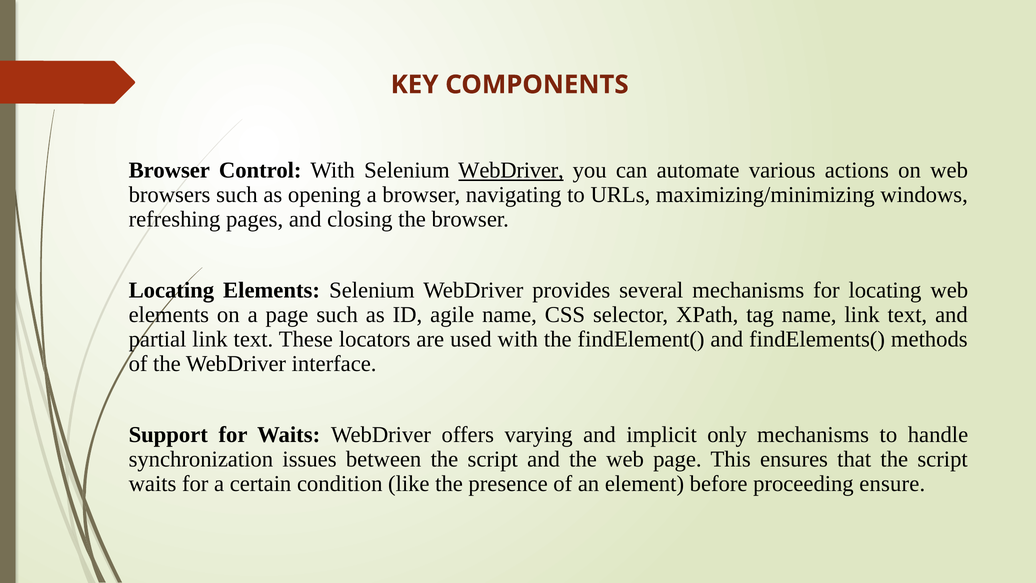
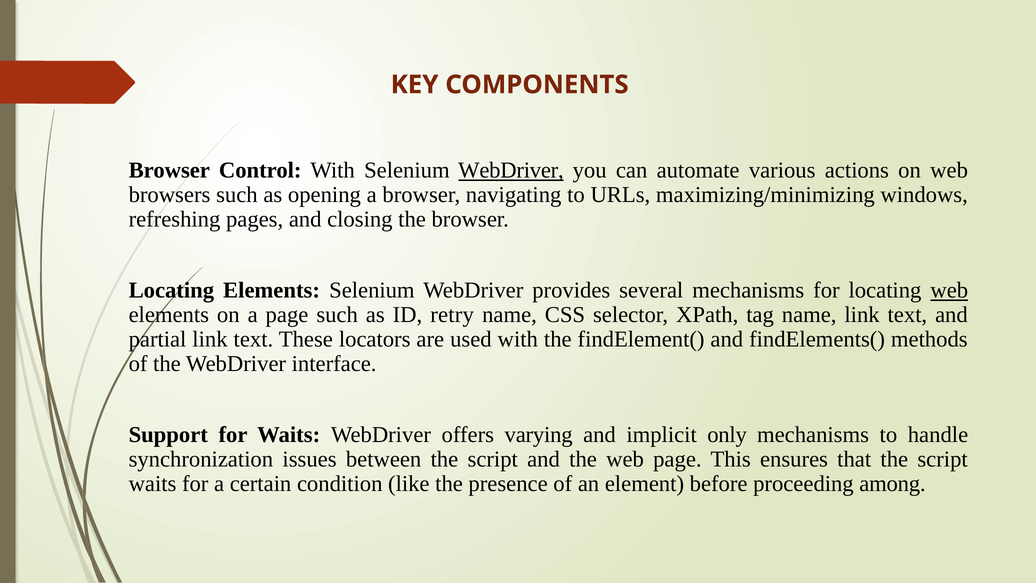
web underline: none -> present (949, 290)
agile: agile -> retry (452, 315)
ensure: ensure -> among (892, 484)
